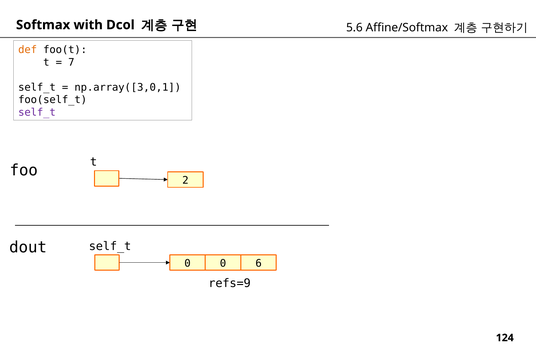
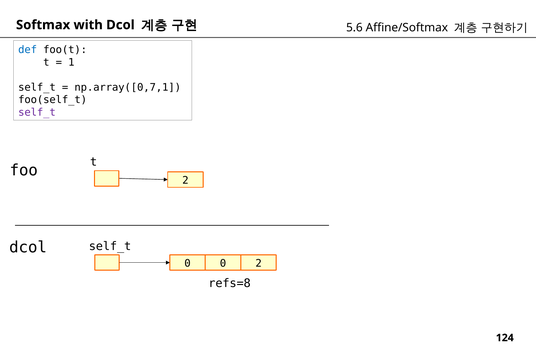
def colour: orange -> blue (28, 50)
7: 7 -> 1 (71, 62)
np.array([3,0,1: np.array([3,0,1 -> np.array([0,7,1 (128, 87)
dout: dout -> dcol (28, 247)
0 6: 6 -> 2 (259, 263)
refs=9: refs=9 -> refs=8 (230, 283)
